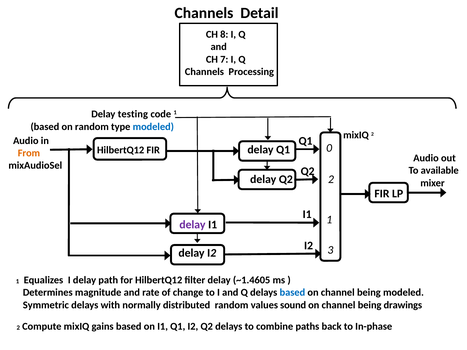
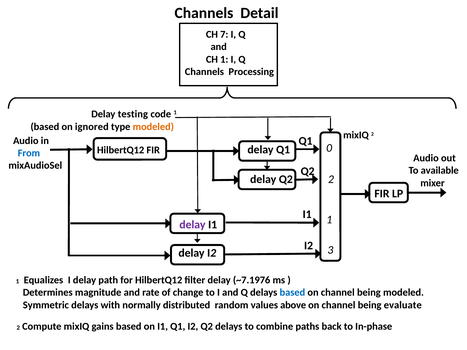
8: 8 -> 7 (224, 34)
CH 7: 7 -> 1 (224, 59)
on random: random -> ignored (92, 127)
modeled colour: blue -> orange (153, 127)
From colour: orange -> blue (29, 153)
~1.4605: ~1.4605 -> ~7.1976 (252, 280)
sound: sound -> above (293, 305)
drawings: drawings -> evaluate (403, 305)
